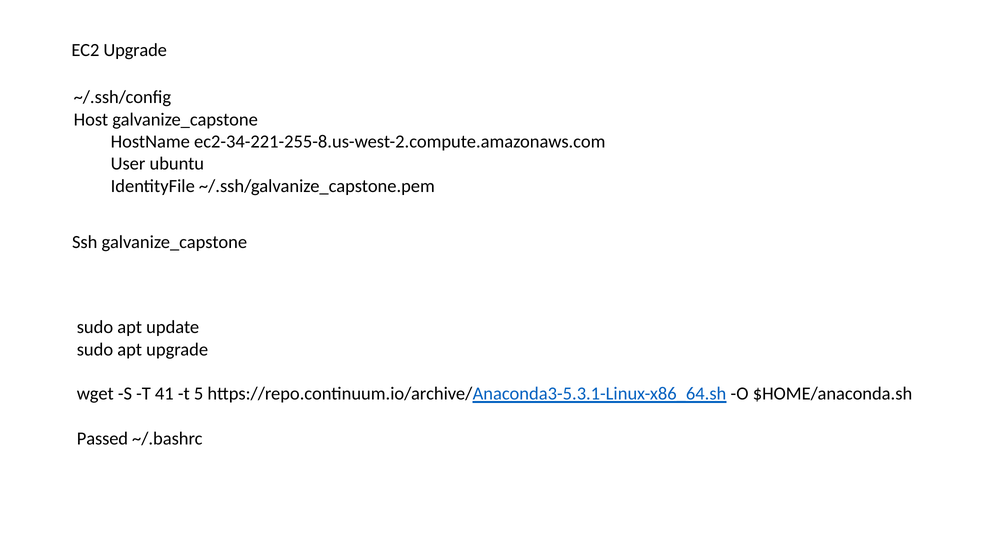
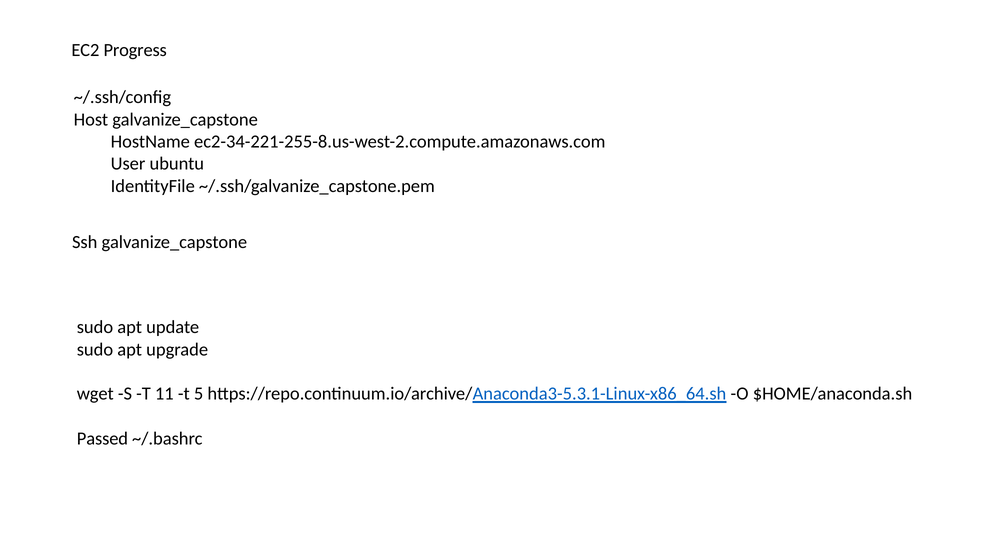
EC2 Upgrade: Upgrade -> Progress (135, 50)
41: 41 -> 11 (164, 394)
